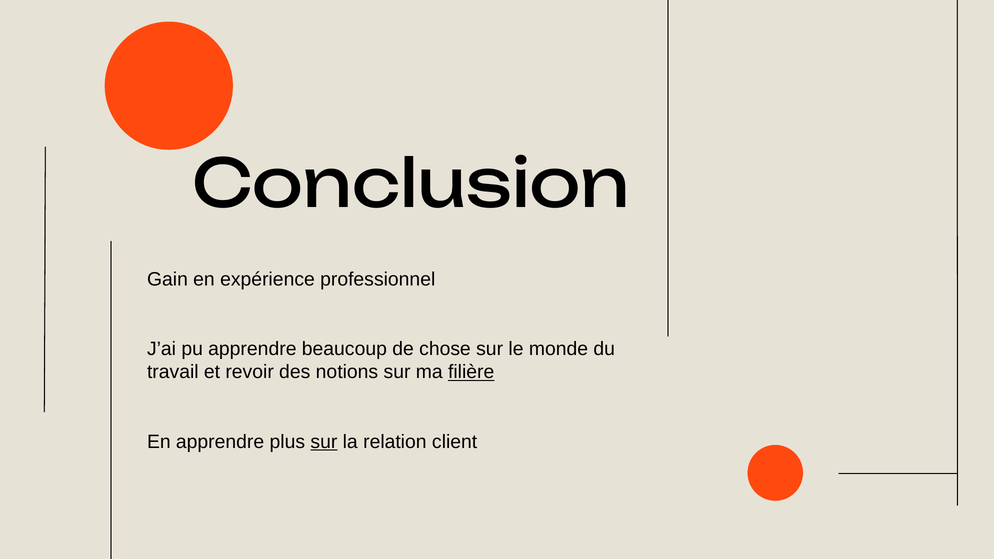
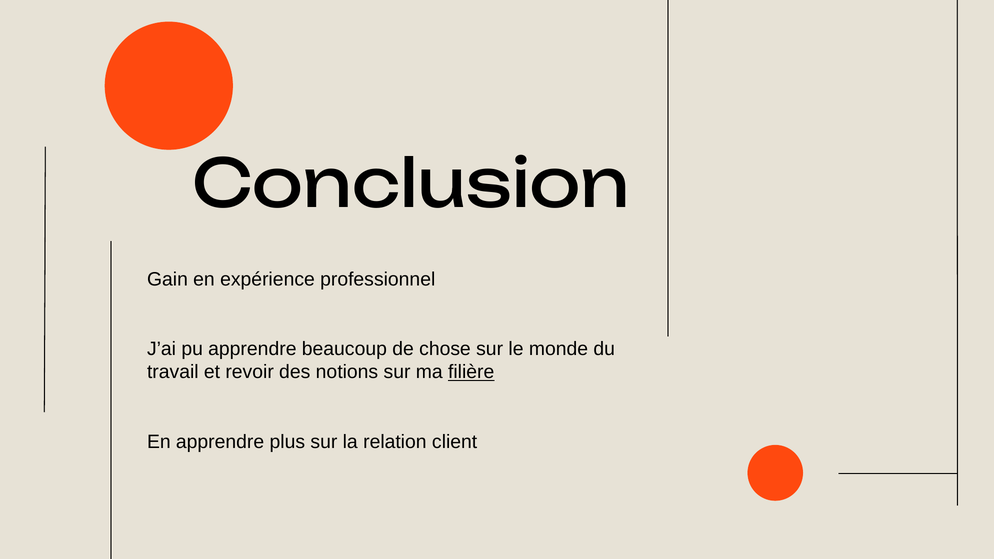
sur underline: present -> none (324, 442)
